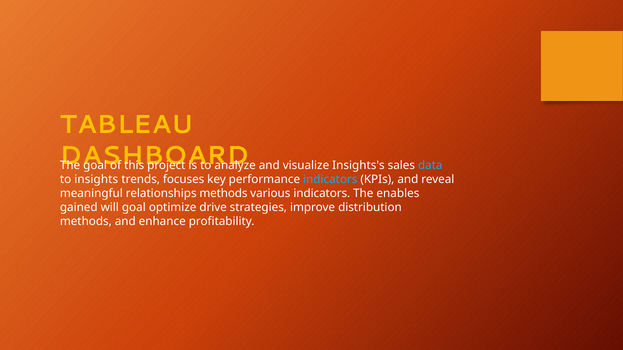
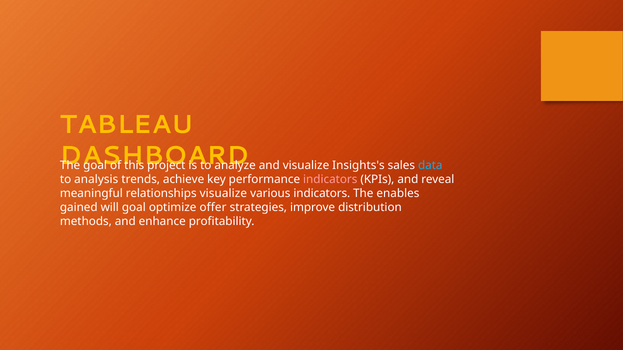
insights: insights -> analysis (96, 180)
focuses: focuses -> achieve (184, 180)
indicators colour: light blue -> pink (330, 180)
relationships methods: methods -> visualize (223, 194)
drive: drive -> offer (213, 208)
